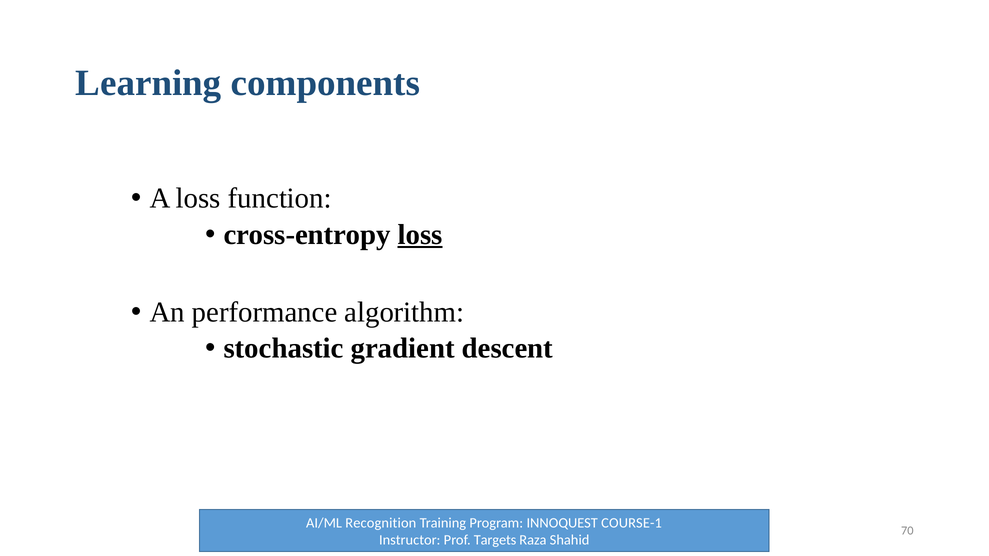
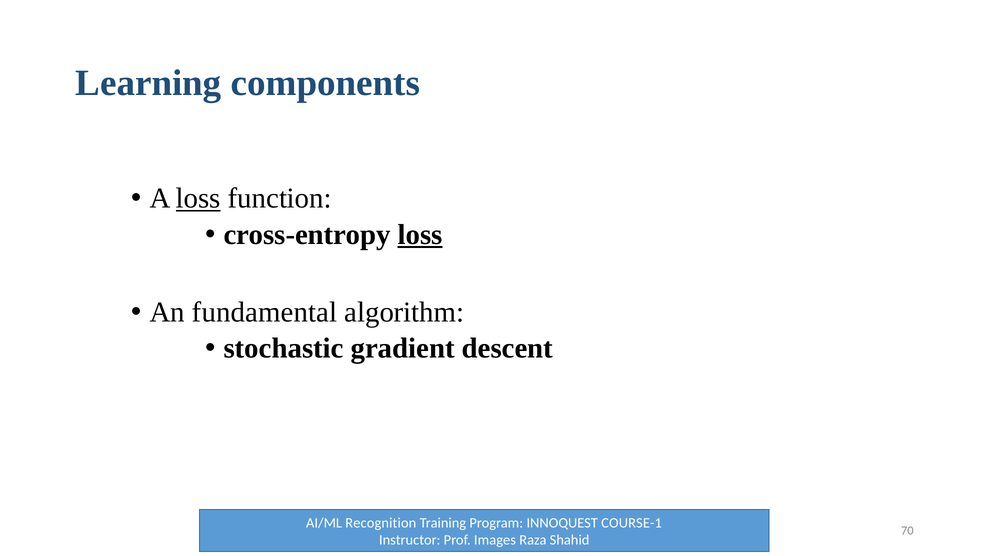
loss underline: none -> present (198, 199)
performance: performance -> fundamental (265, 312)
Targets: Targets -> Images (495, 541)
